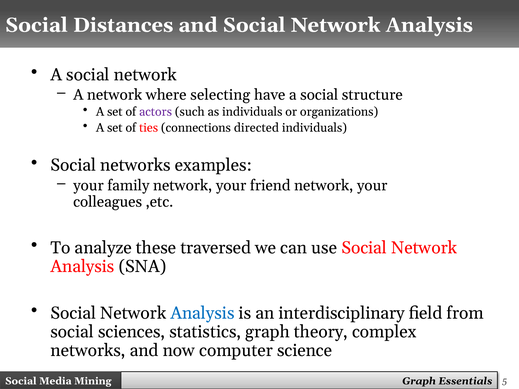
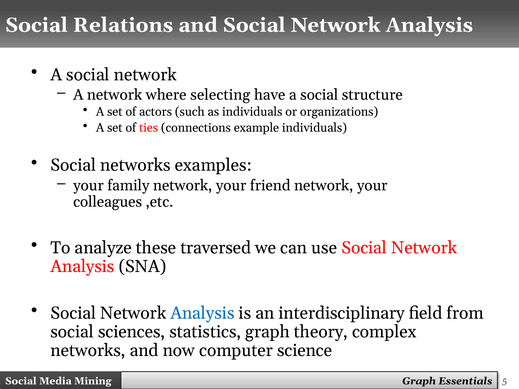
Distances: Distances -> Relations (123, 25)
actors colour: purple -> black (156, 112)
directed: directed -> example (256, 128)
